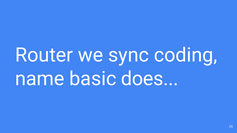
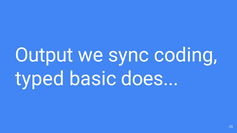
Router: Router -> Output (44, 55)
name: name -> typed (40, 79)
